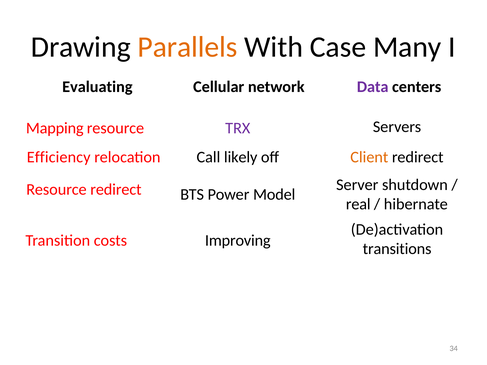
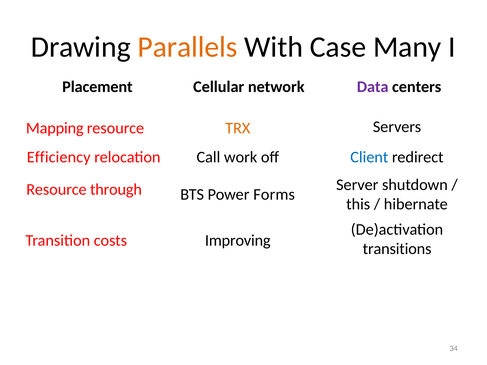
Evaluating: Evaluating -> Placement (97, 87)
TRX colour: purple -> orange (238, 128)
likely: likely -> work (241, 157)
Client colour: orange -> blue (369, 157)
Resource redirect: redirect -> through (116, 190)
Model: Model -> Forms (274, 195)
real: real -> this (358, 204)
